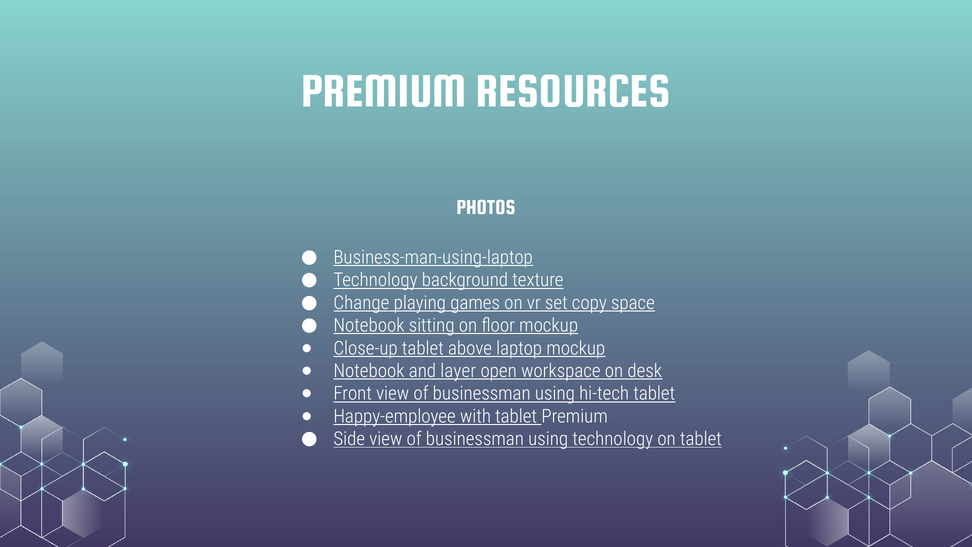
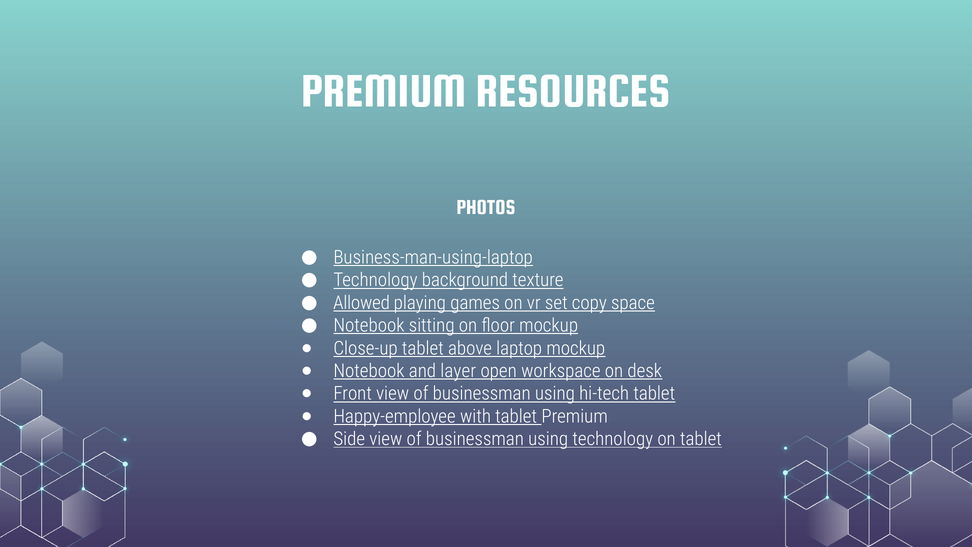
Change: Change -> Allowed (362, 303)
